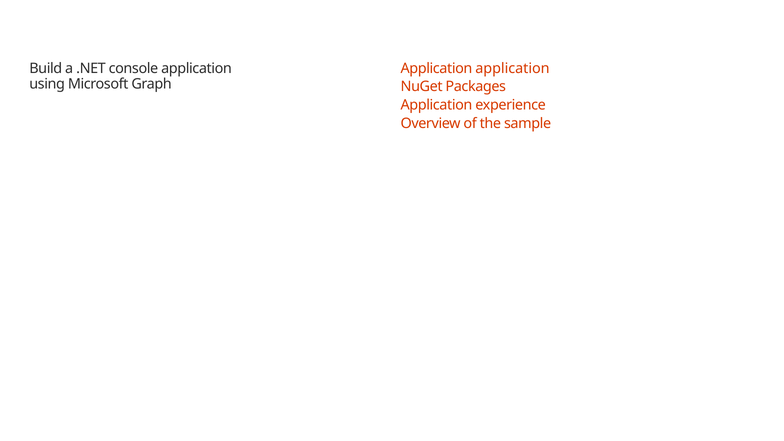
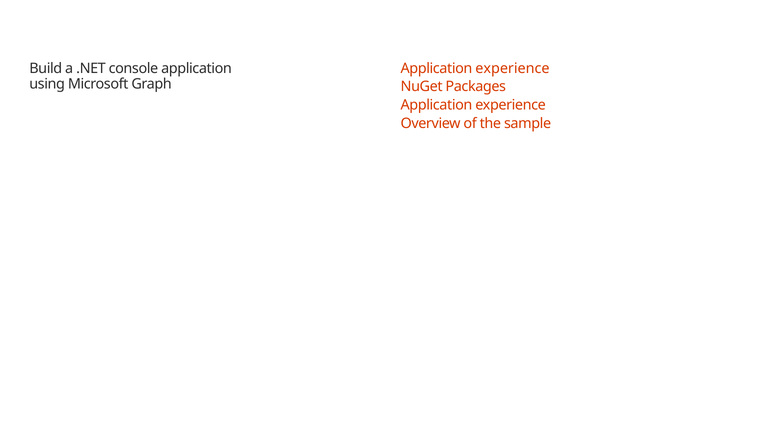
application: application -> experience (512, 68)
